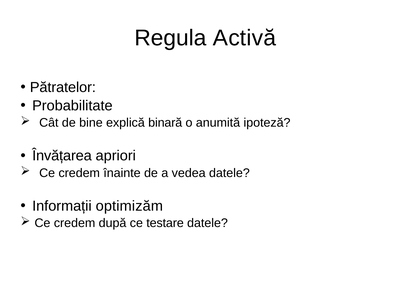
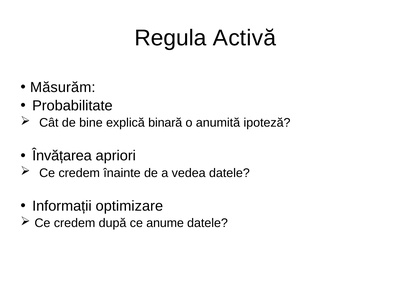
Pătratelor: Pătratelor -> Măsurăm (63, 87)
optimizăm: optimizăm -> optimizare (129, 206)
testare: testare -> anume (165, 223)
